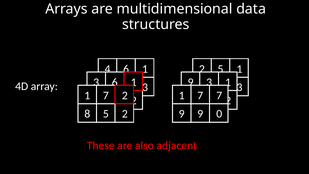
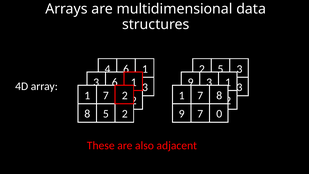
1: 1 -> 3 (239, 69)
7 7: 7 -> 8 (219, 95)
9 9: 9 -> 7 (200, 114)
